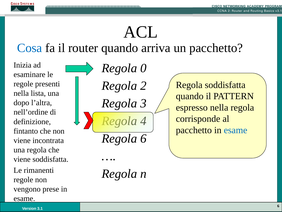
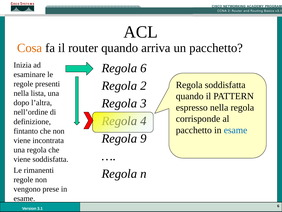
Cosa colour: blue -> orange (30, 48)
Regola 0: 0 -> 6 (143, 68)
Regola 6: 6 -> 9 (143, 138)
